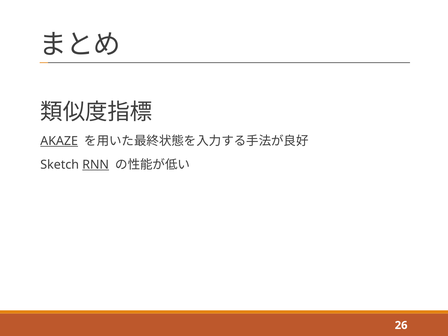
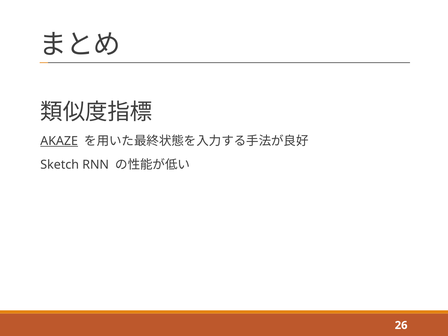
RNN underline: present -> none (96, 165)
